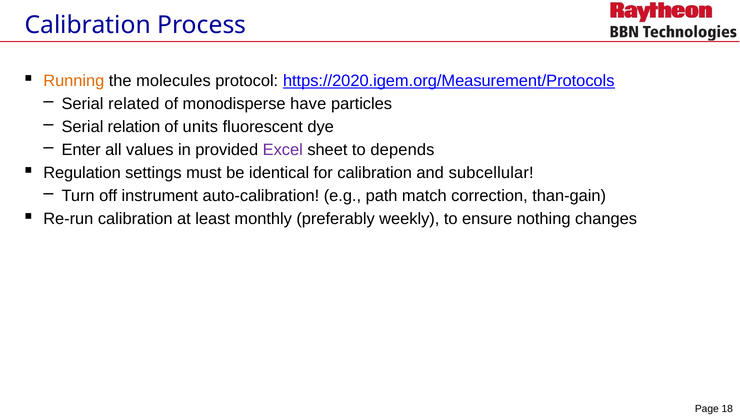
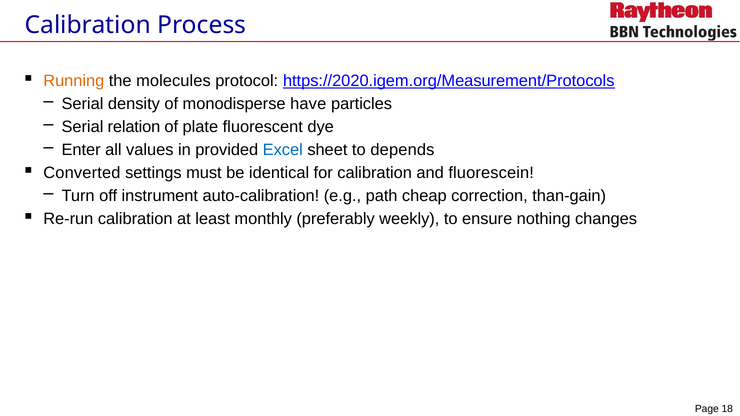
related: related -> density (134, 104)
units: units -> plate (200, 127)
Excel colour: purple -> blue (283, 150)
Regulation: Regulation -> Converted (82, 173)
subcellular: subcellular -> fluorescein (491, 173)
match: match -> cheap (424, 196)
